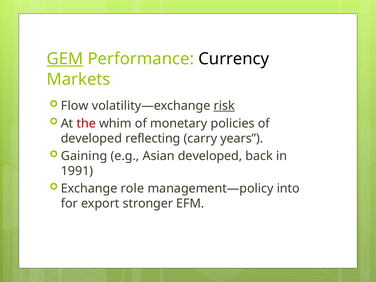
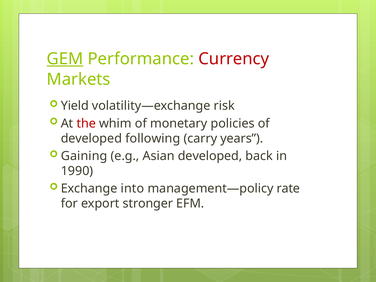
Currency colour: black -> red (234, 59)
Flow: Flow -> Yield (75, 106)
risk underline: present -> none (224, 106)
reflecting: reflecting -> following (153, 138)
1991: 1991 -> 1990 (77, 171)
role: role -> into (132, 189)
into: into -> rate (288, 189)
